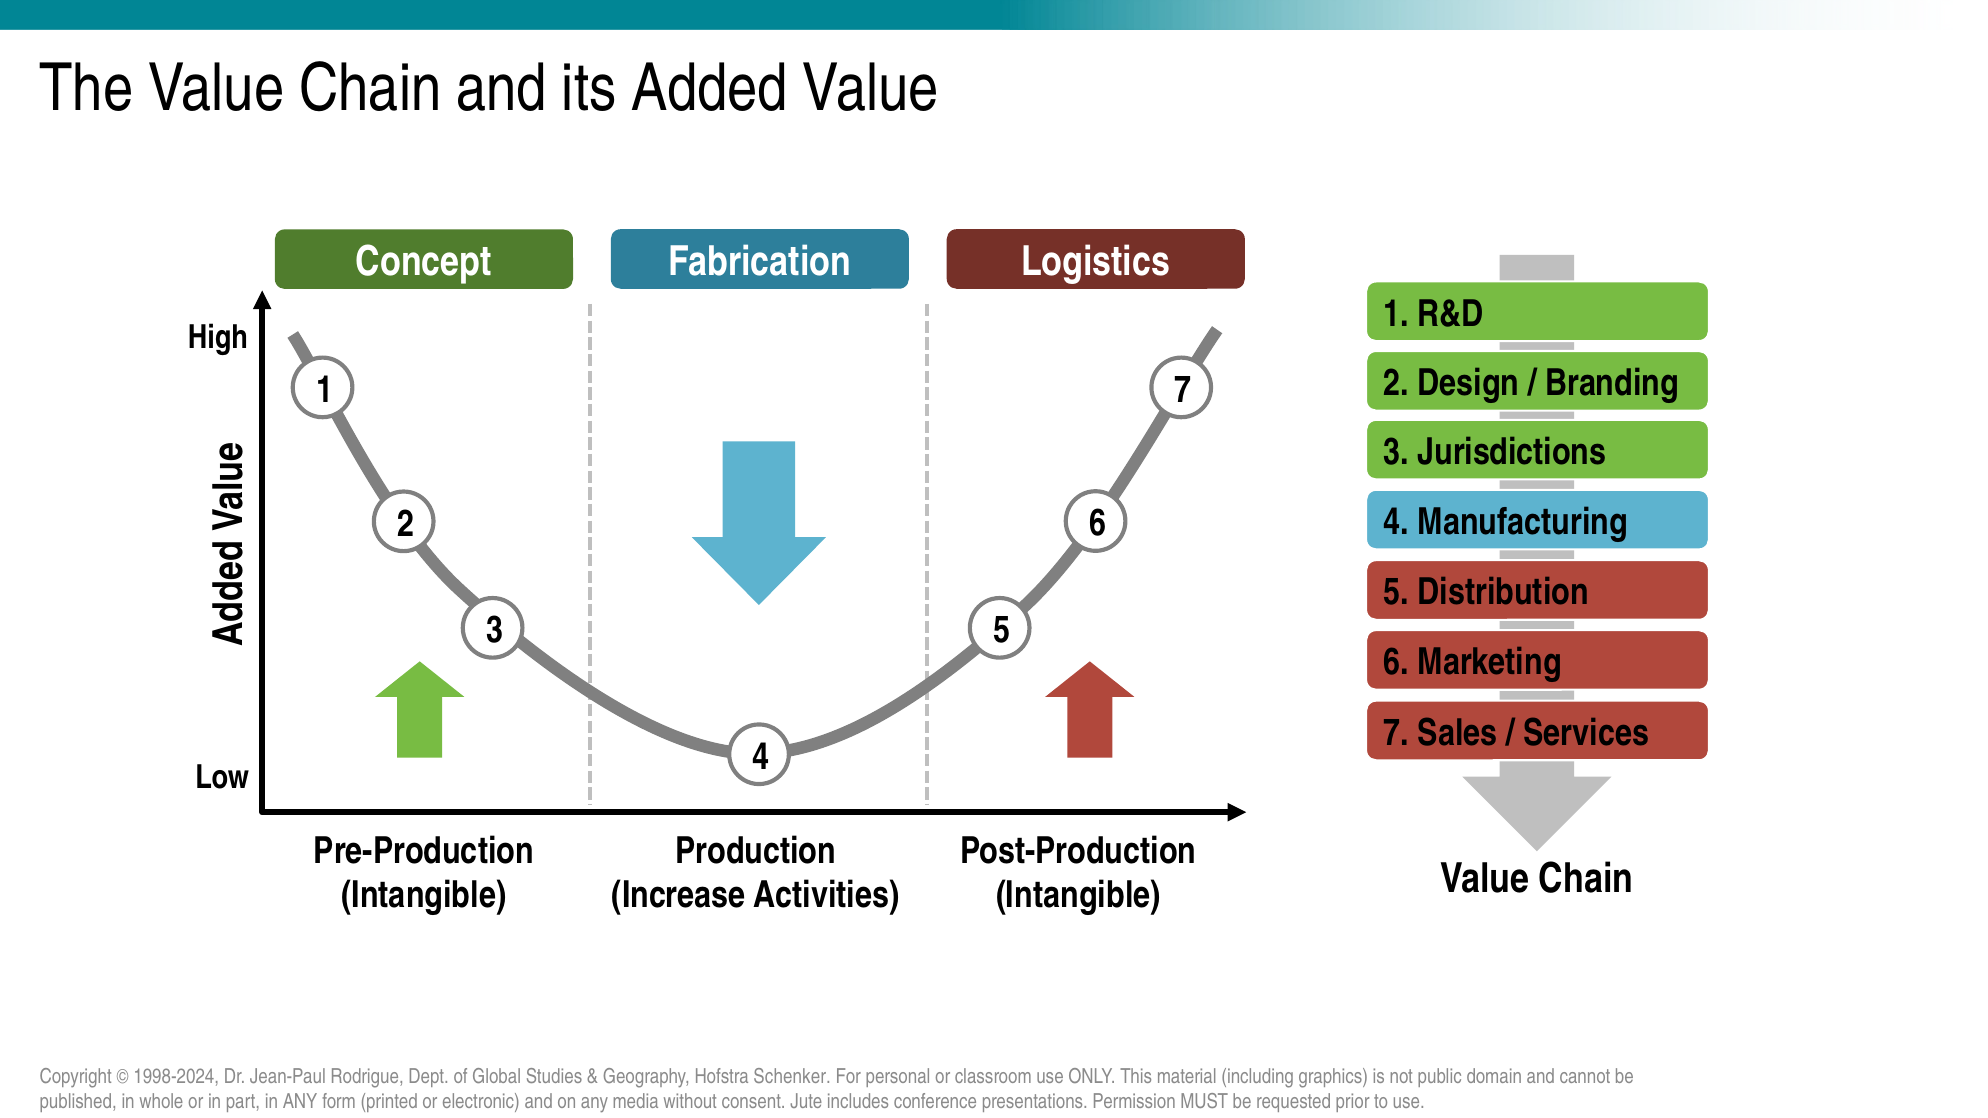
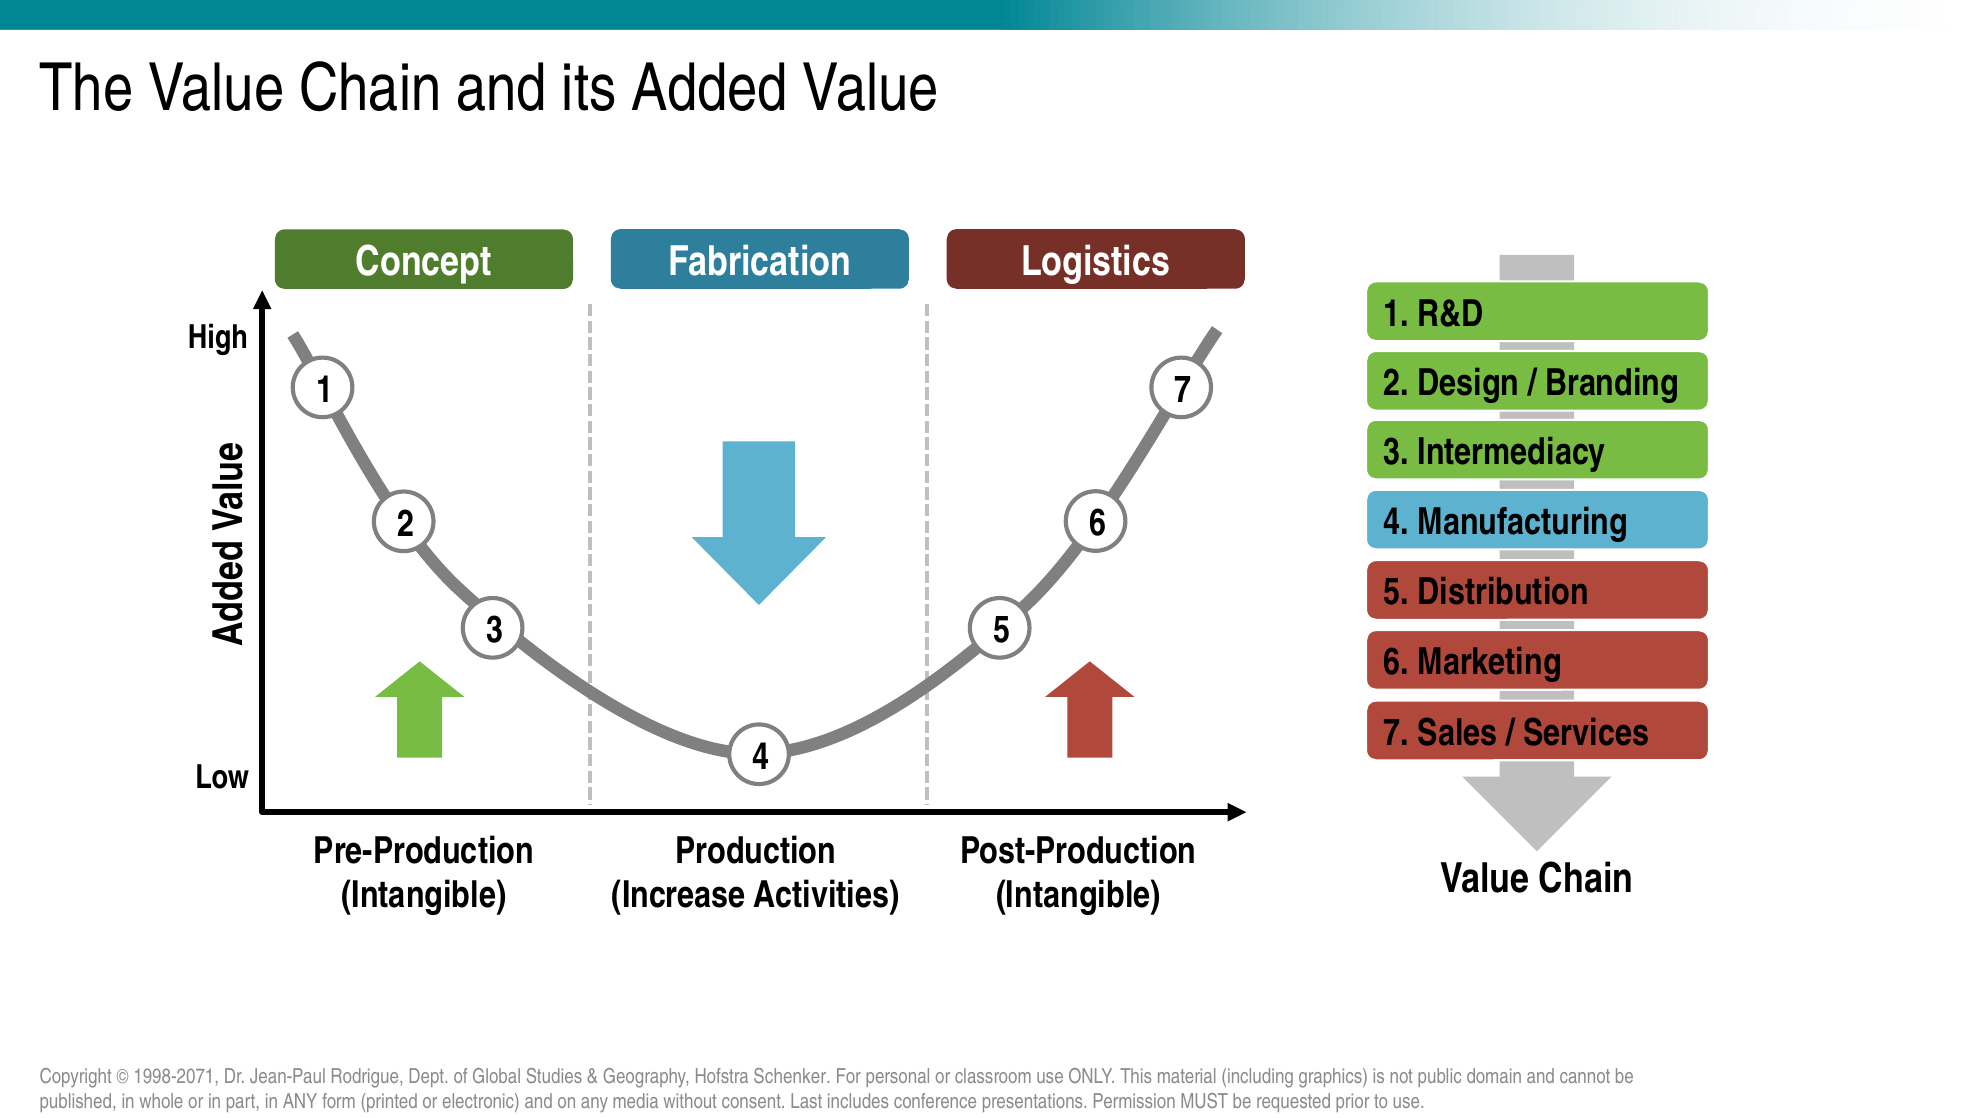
Jurisdictions: Jurisdictions -> Intermediacy (1512, 452)
1998-2024: 1998-2024 -> 1998-2071 (176, 1077)
Jute: Jute -> Last (806, 1102)
